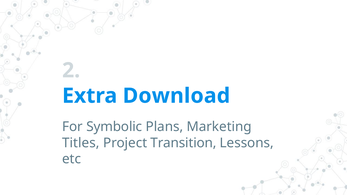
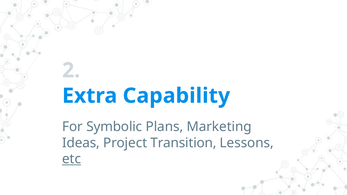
Download: Download -> Capability (176, 96)
Titles: Titles -> Ideas (81, 143)
etc underline: none -> present (72, 159)
